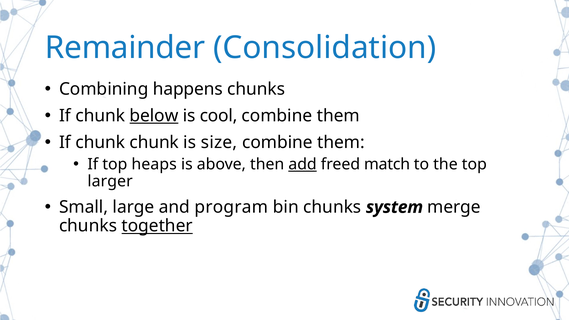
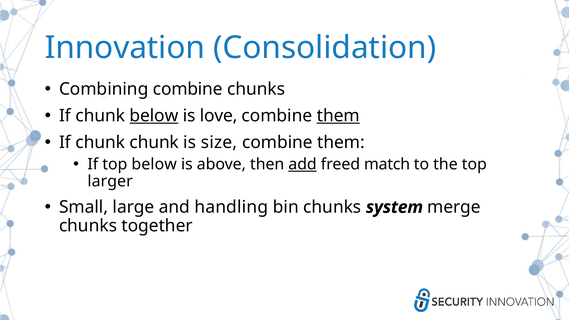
Remainder: Remainder -> Innovation (125, 48)
Combining happens: happens -> combine (188, 89)
cool: cool -> love (219, 116)
them underline: none -> present (338, 116)
top heaps: heaps -> below (154, 164)
program: program -> handling (231, 207)
together underline: present -> none (157, 226)
